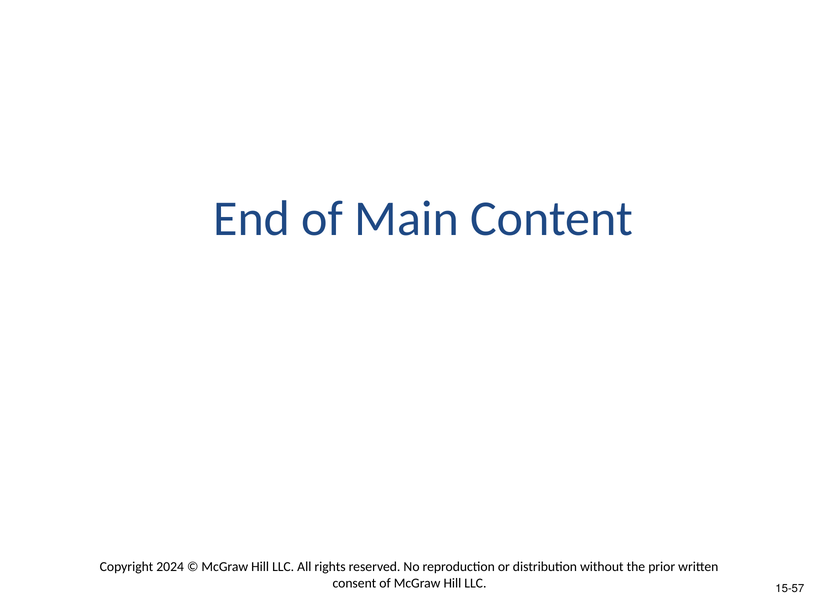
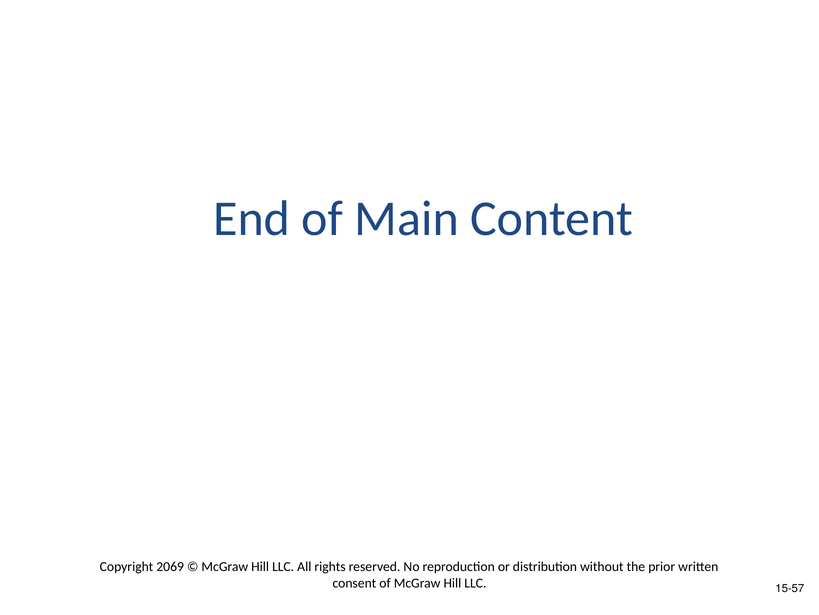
2024: 2024 -> 2069 (170, 566)
